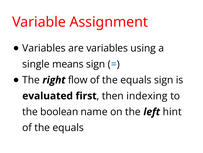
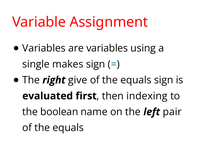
means: means -> makes (68, 64)
flow: flow -> give (78, 80)
hint: hint -> pair (172, 111)
